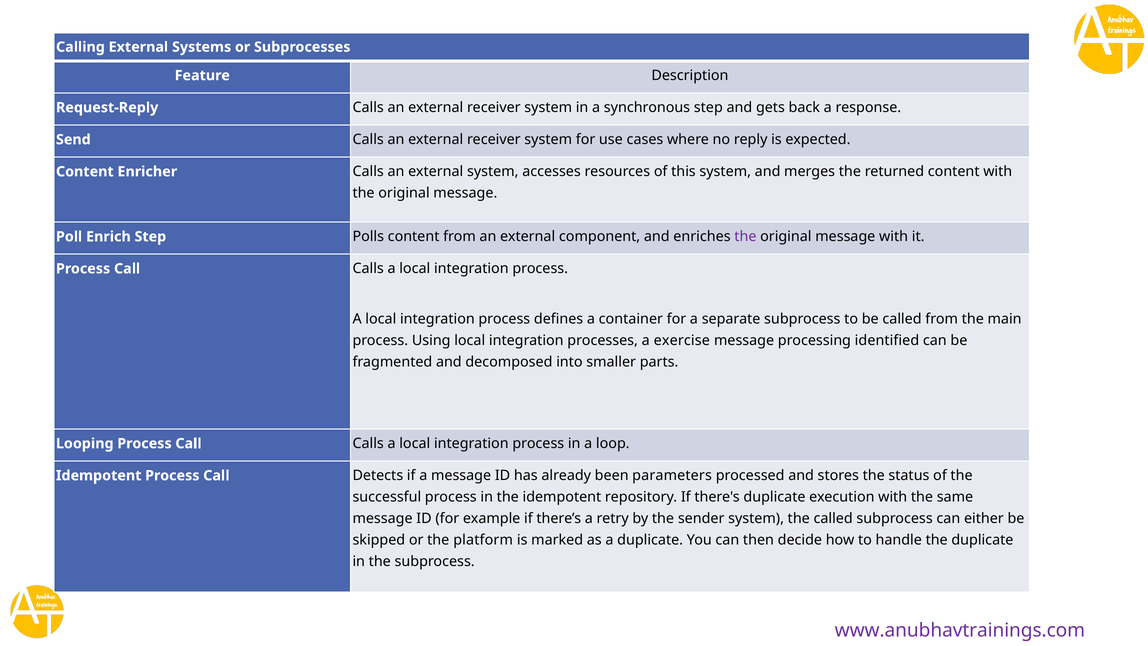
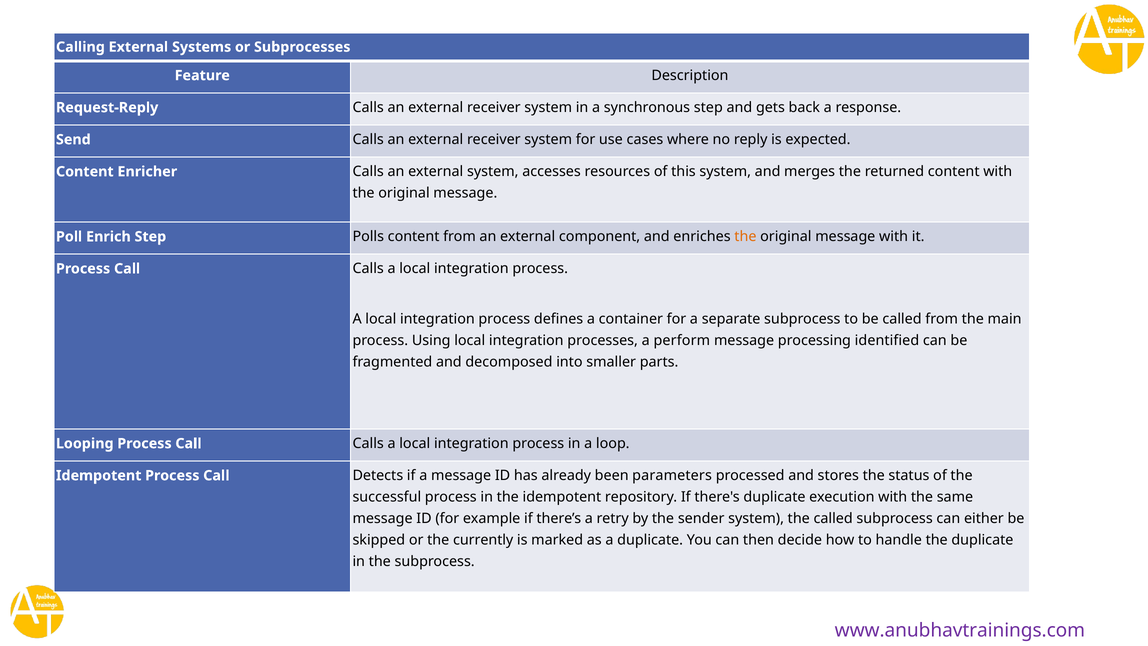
the colour: purple -> orange (745, 237)
exercise: exercise -> perform (682, 340)
platform: platform -> currently (483, 540)
